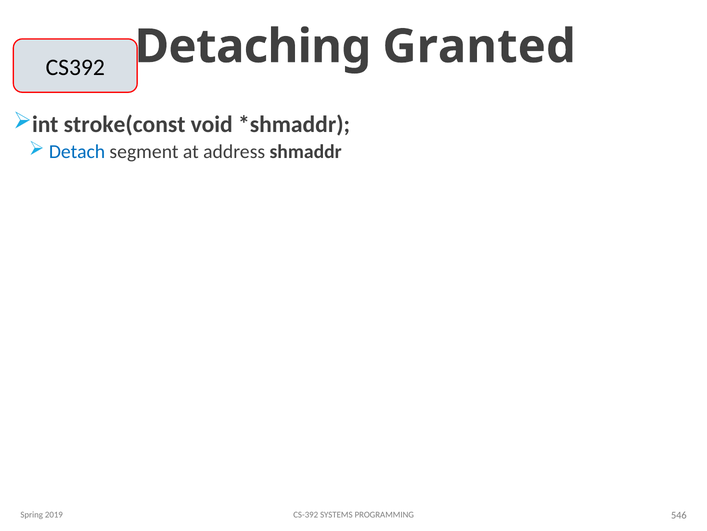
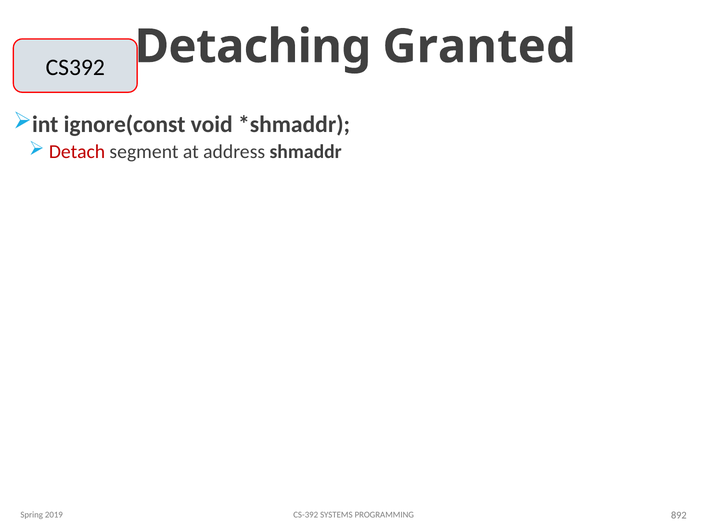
stroke(const: stroke(const -> ignore(const (125, 124)
Detach colour: blue -> red (77, 151)
546: 546 -> 892 (679, 515)
